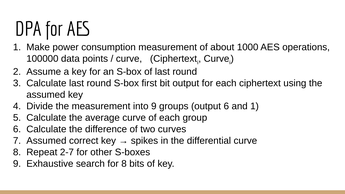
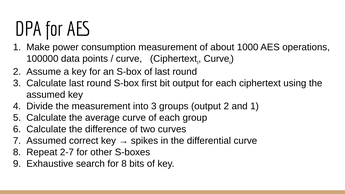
into 9: 9 -> 3 (154, 106)
output 6: 6 -> 2 (226, 106)
